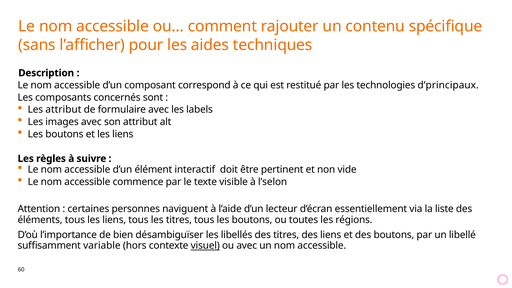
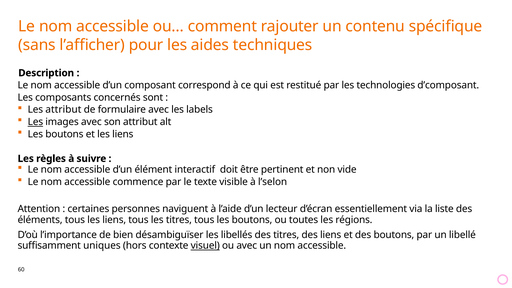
d’principaux: d’principaux -> d’composant (448, 85)
Les underline: none -> present (35, 122)
variable: variable -> uniques (102, 246)
